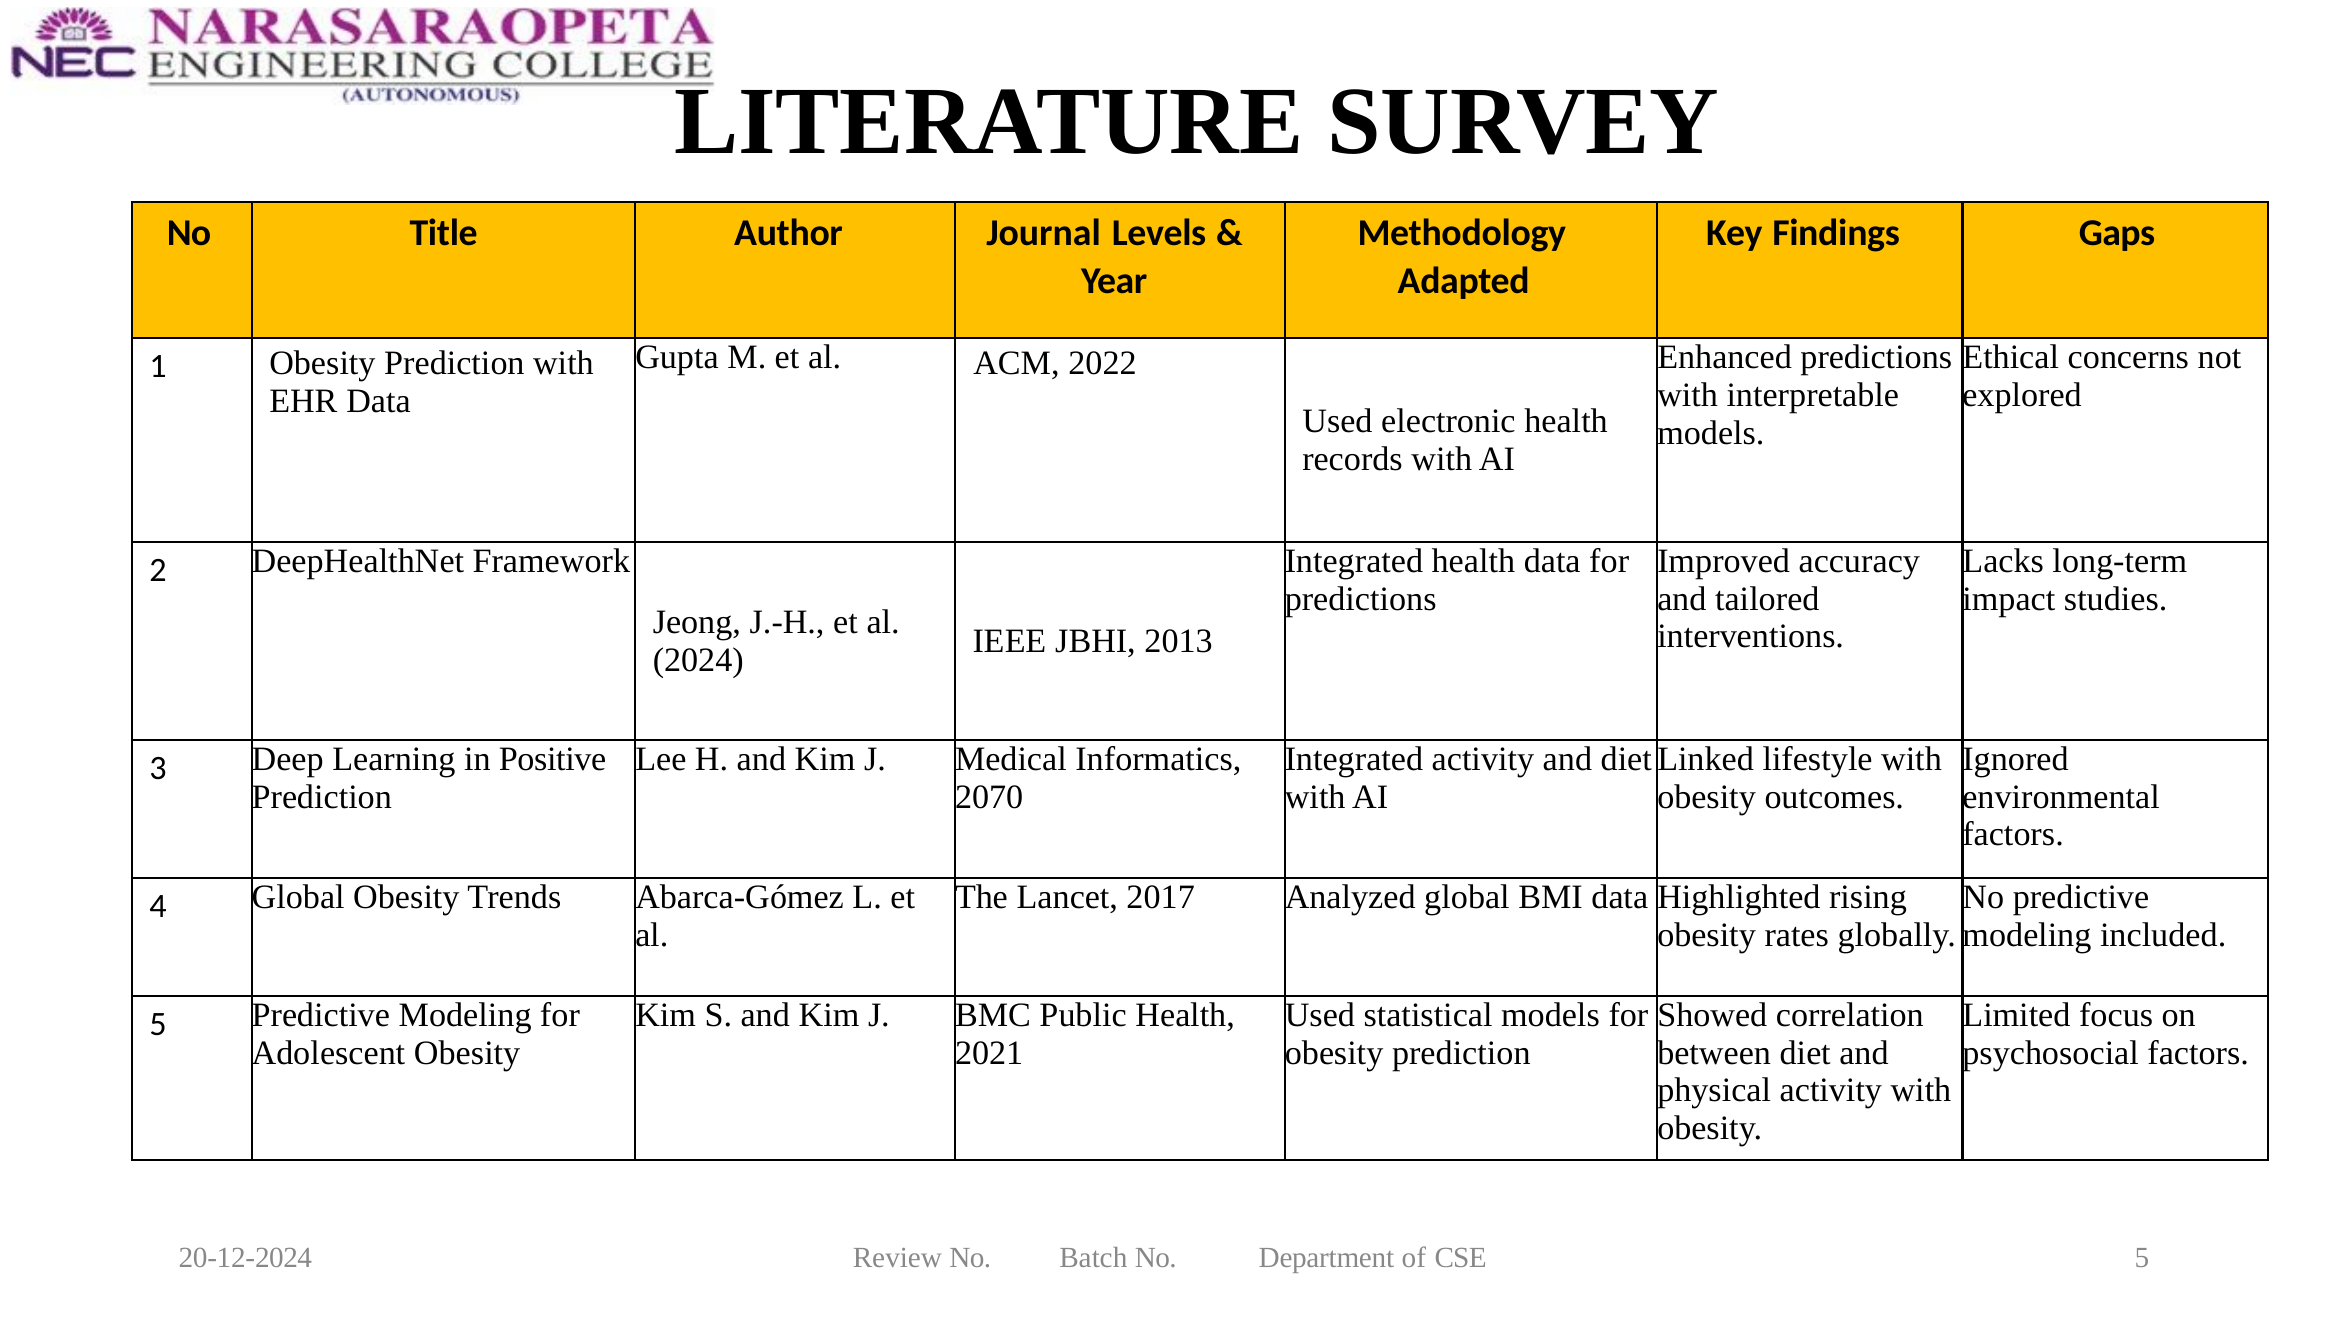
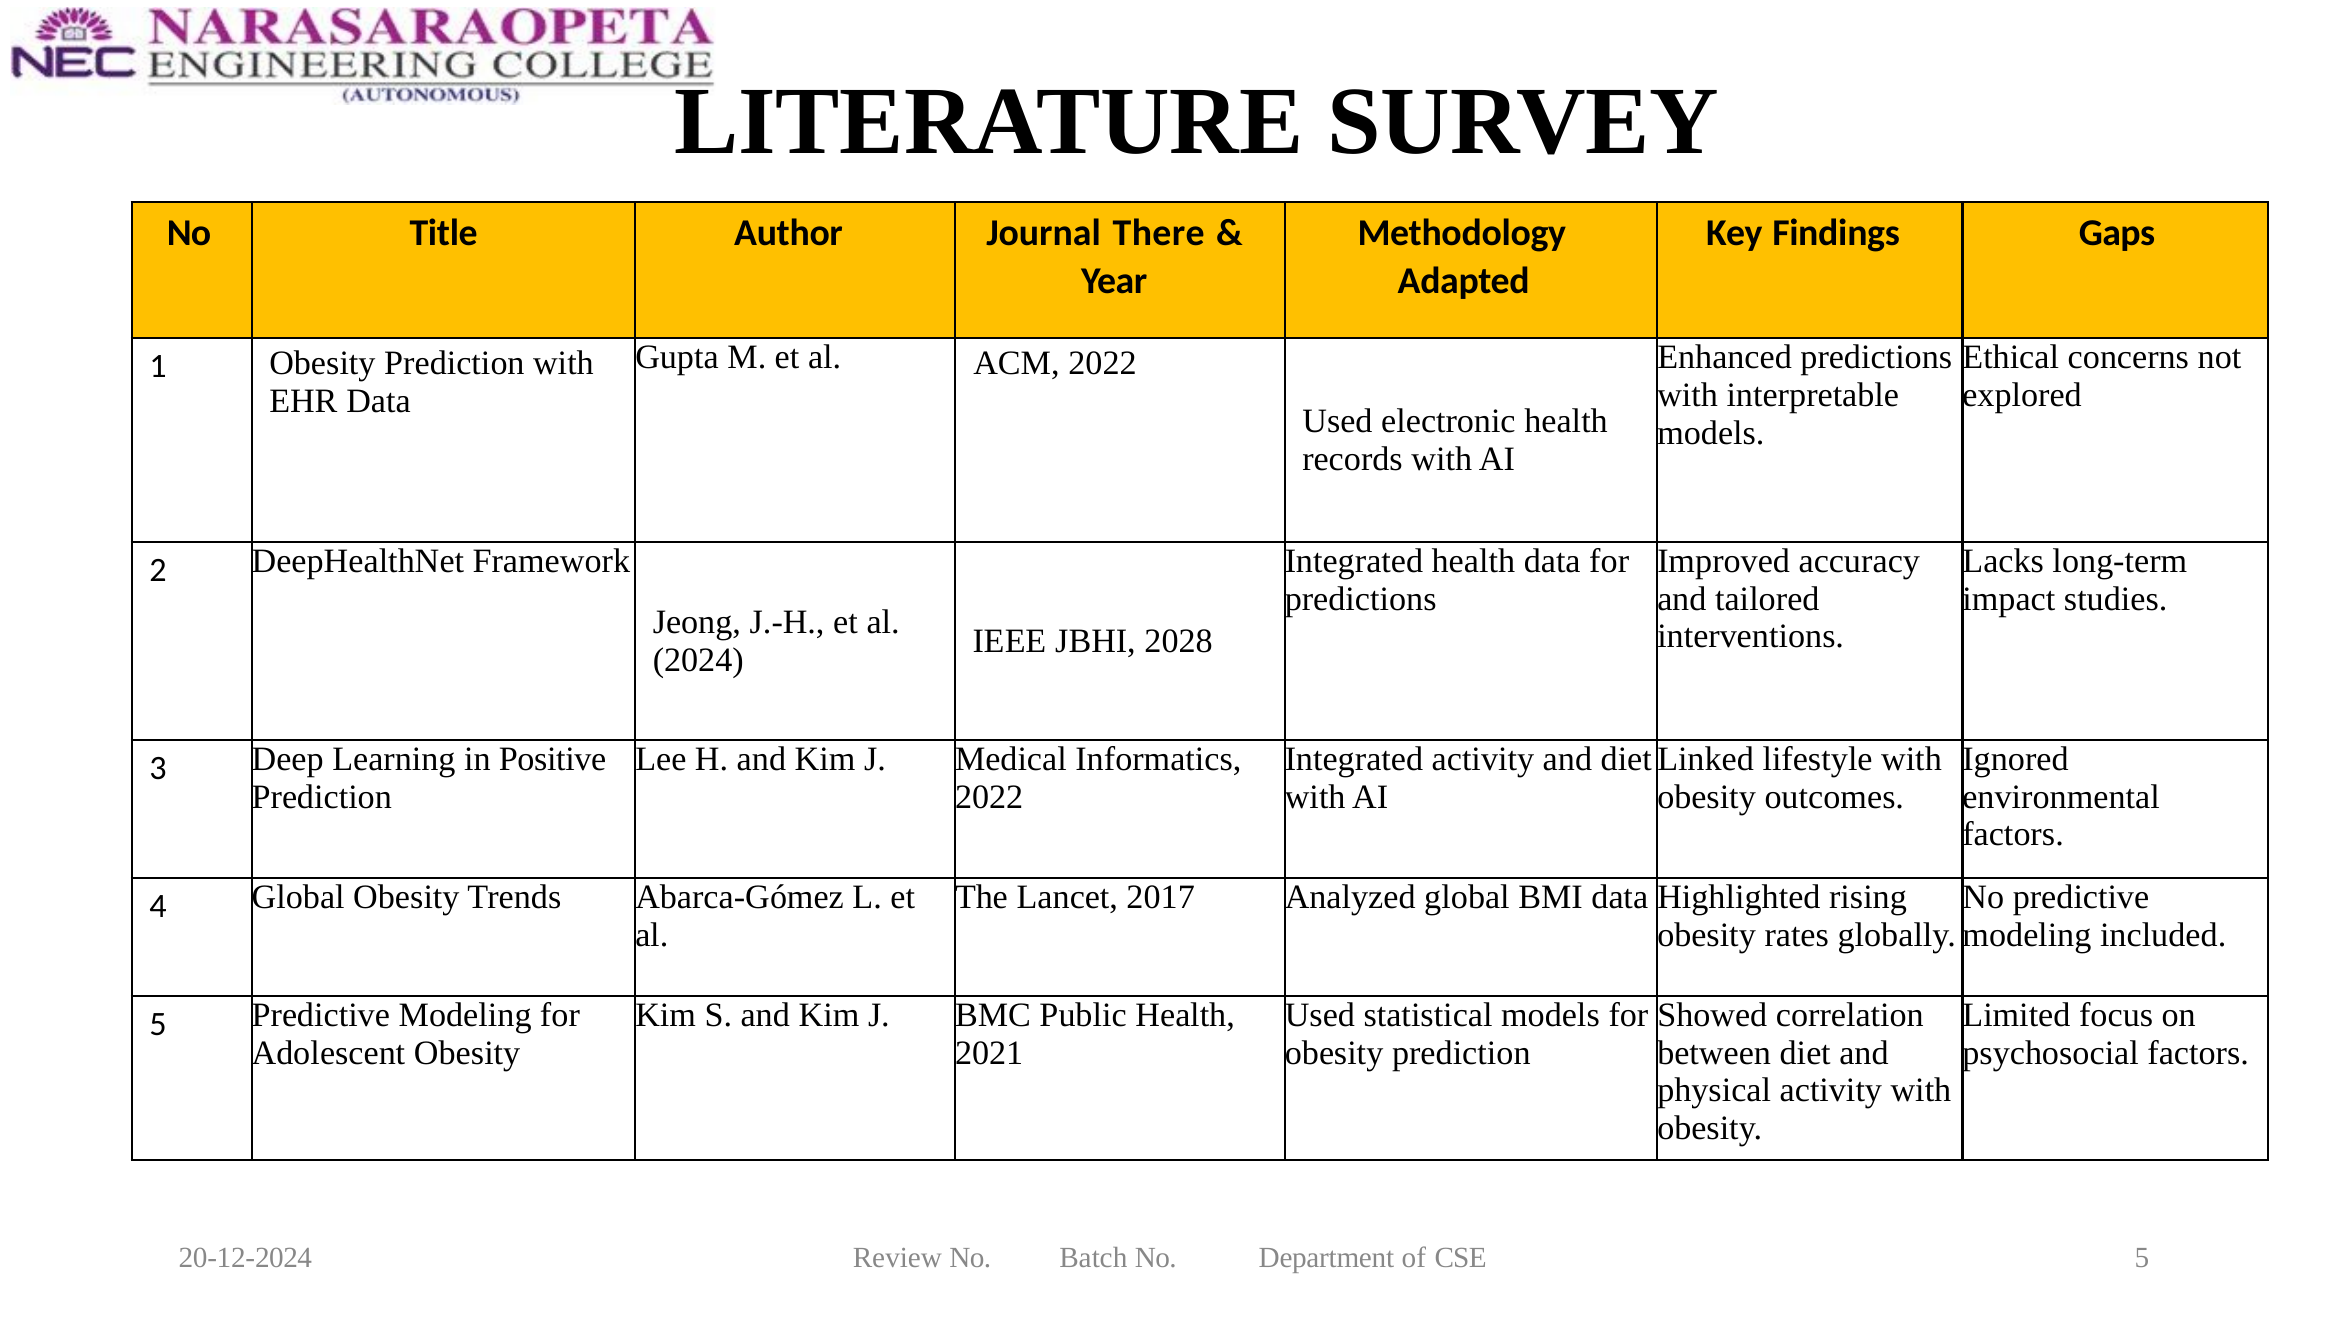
Levels: Levels -> There (1159, 233)
2013: 2013 -> 2028 (1179, 641)
2070: 2070 -> 2022 (989, 797)
